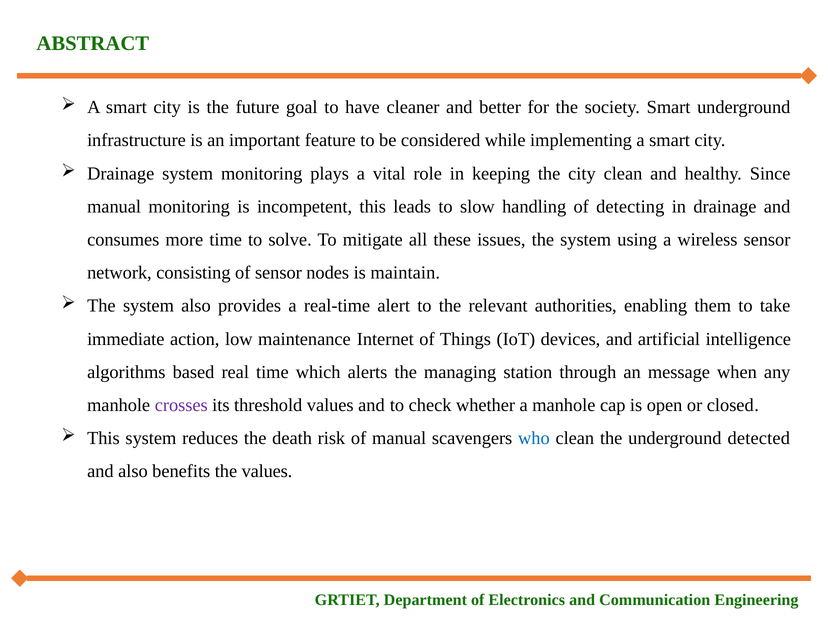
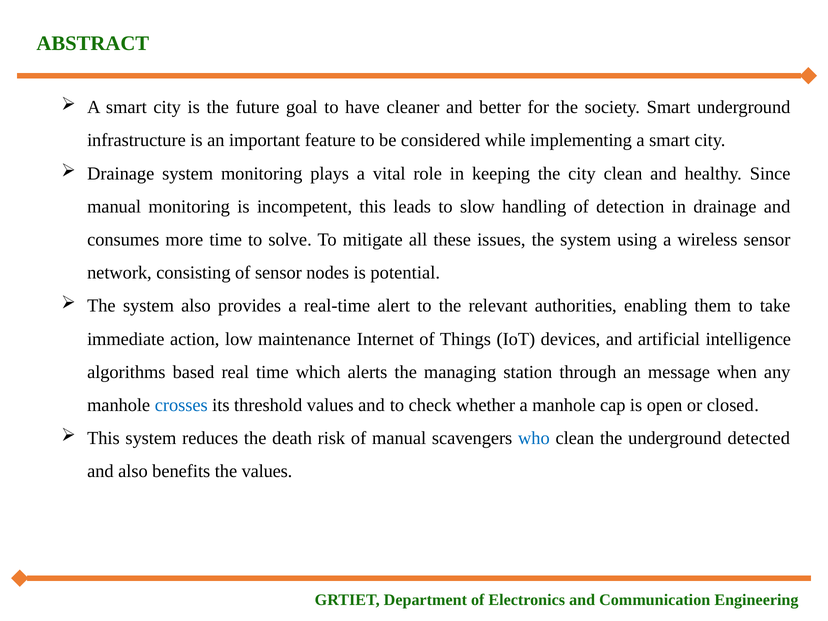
detecting: detecting -> detection (630, 207)
maintain: maintain -> potential (405, 273)
crosses colour: purple -> blue (181, 405)
